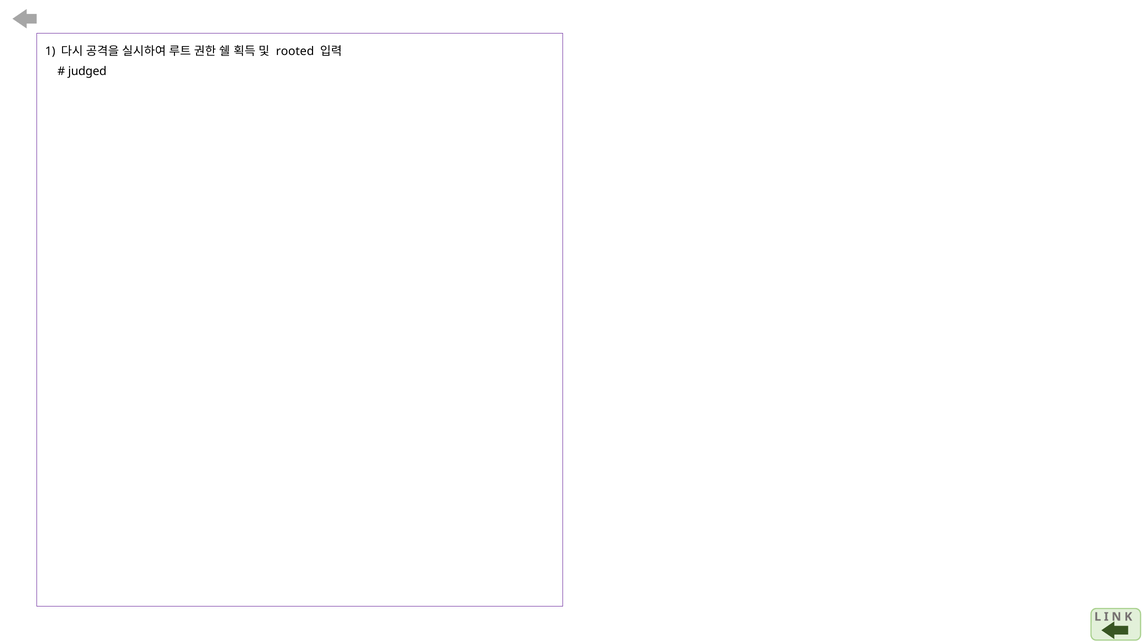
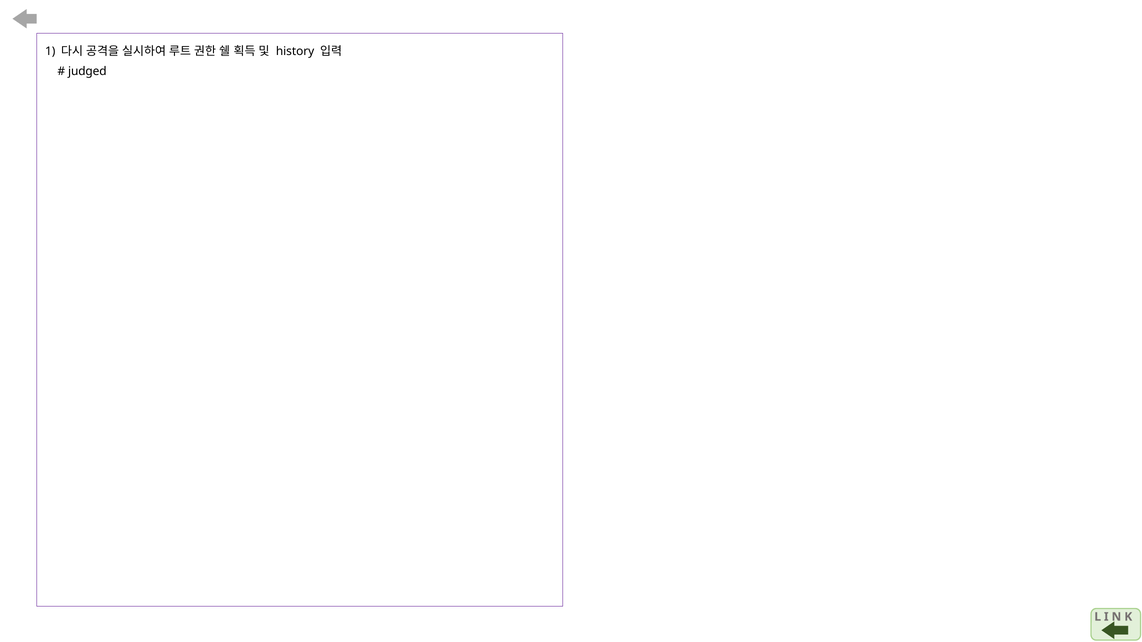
rooted: rooted -> history (295, 51)
